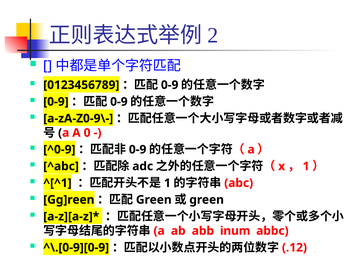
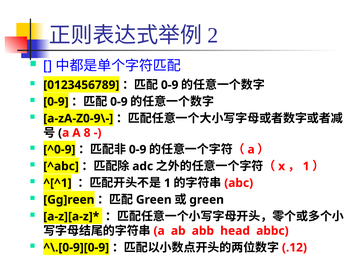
0: 0 -> 8 (87, 133)
inum: inum -> head (235, 230)
